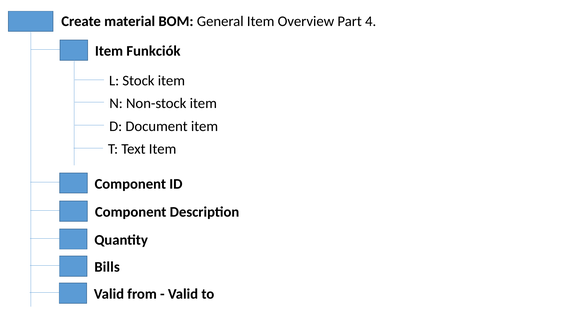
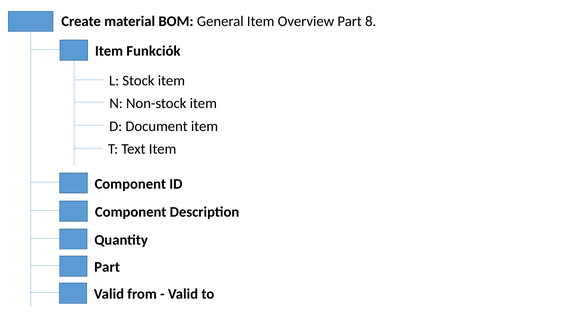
4: 4 -> 8 (371, 21)
Bills: Bills -> Part (107, 267)
